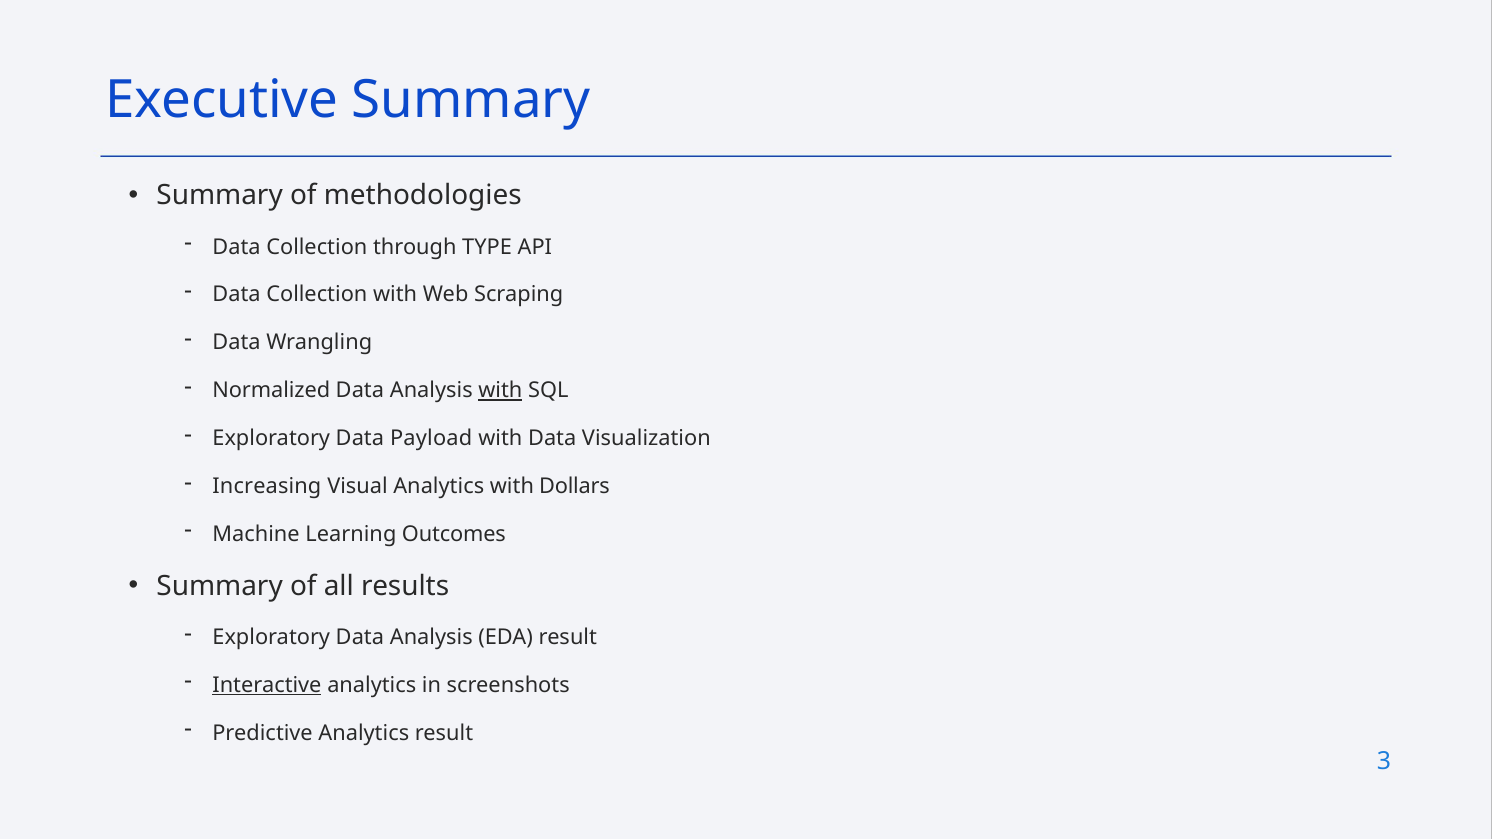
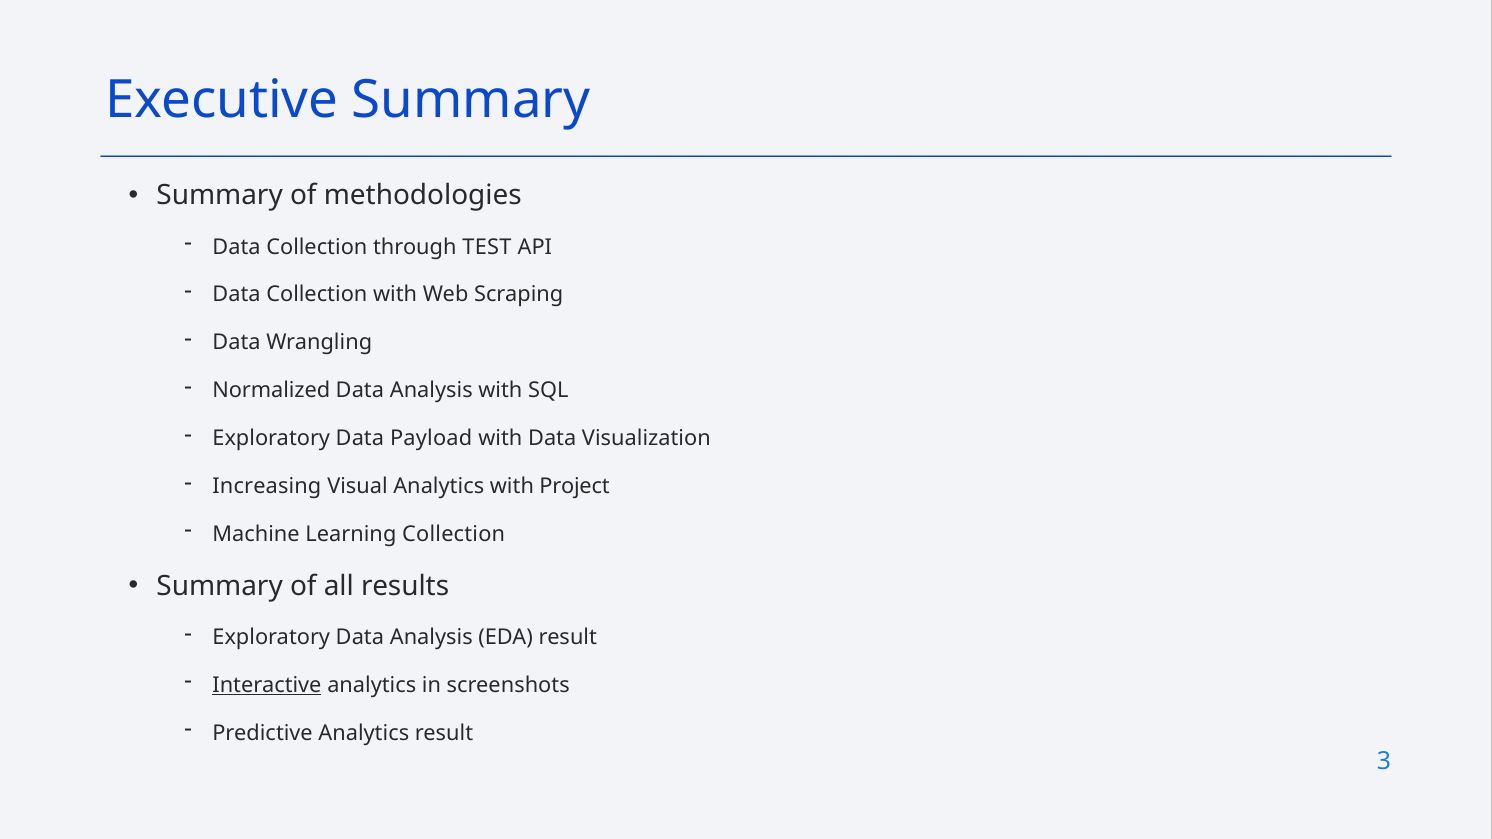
TYPE: TYPE -> TEST (487, 247)
with underline: present -> none (500, 391)
Dollars: Dollars -> Project (575, 486)
Learning Outcomes: Outcomes -> Collection (454, 534)
